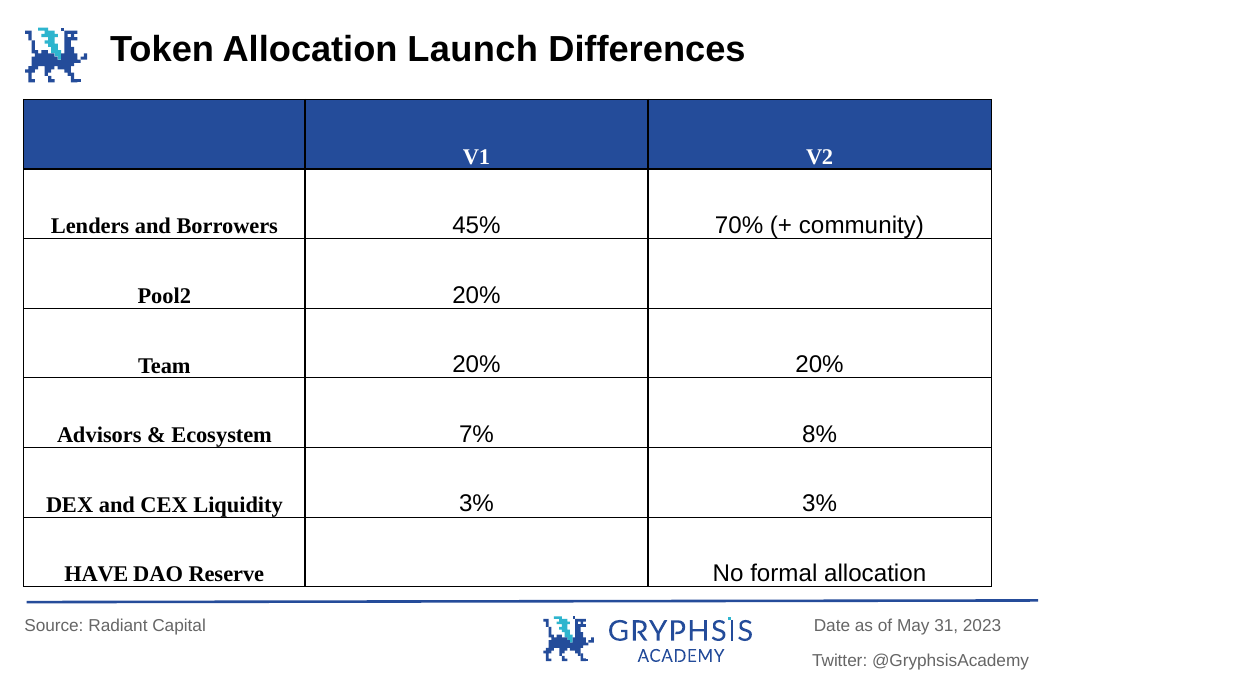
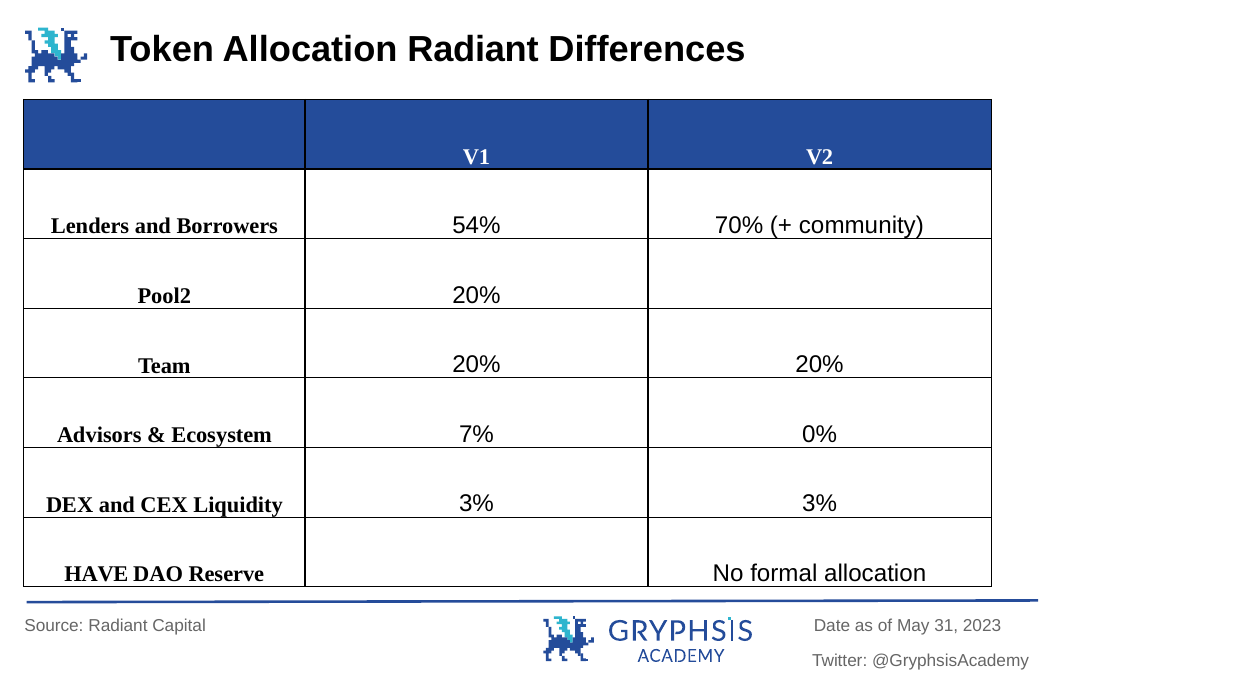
Allocation Launch: Launch -> Radiant (473, 50)
45%: 45% -> 54% (476, 226)
8%: 8% -> 0% (820, 435)
